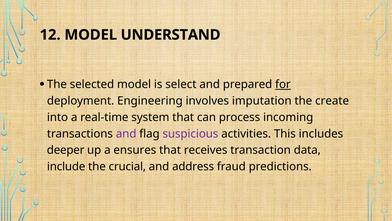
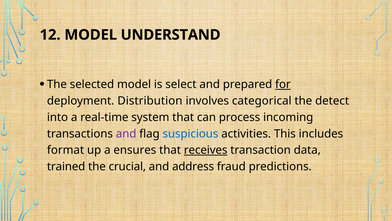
Engineering: Engineering -> Distribution (150, 101)
imputation: imputation -> categorical (262, 101)
create: create -> detect (332, 101)
suspicious colour: purple -> blue (190, 133)
deeper: deeper -> format (66, 150)
receives underline: none -> present (206, 150)
include: include -> trained (66, 166)
